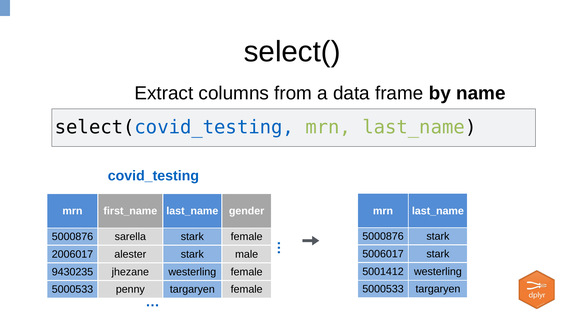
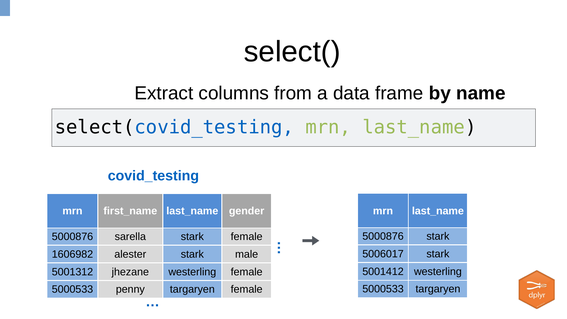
2006017: 2006017 -> 1606982 (72, 254)
9430235: 9430235 -> 5001312 (72, 272)
